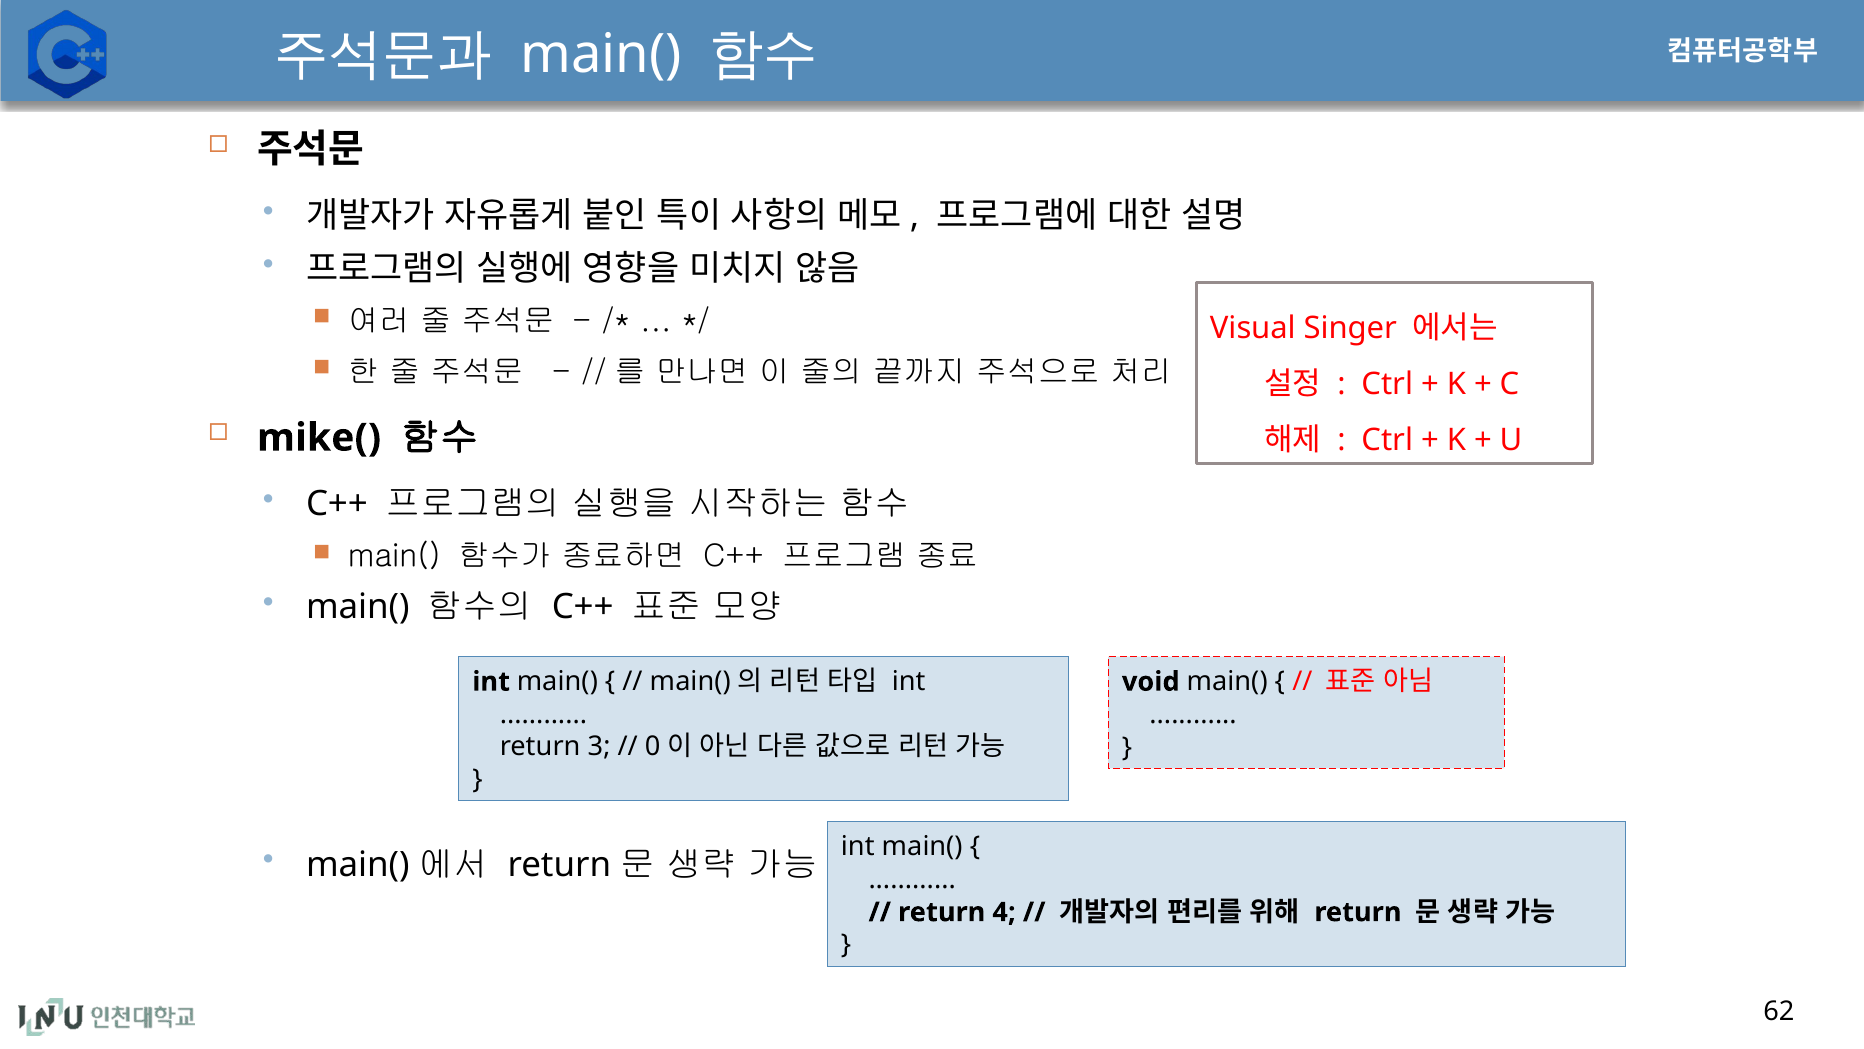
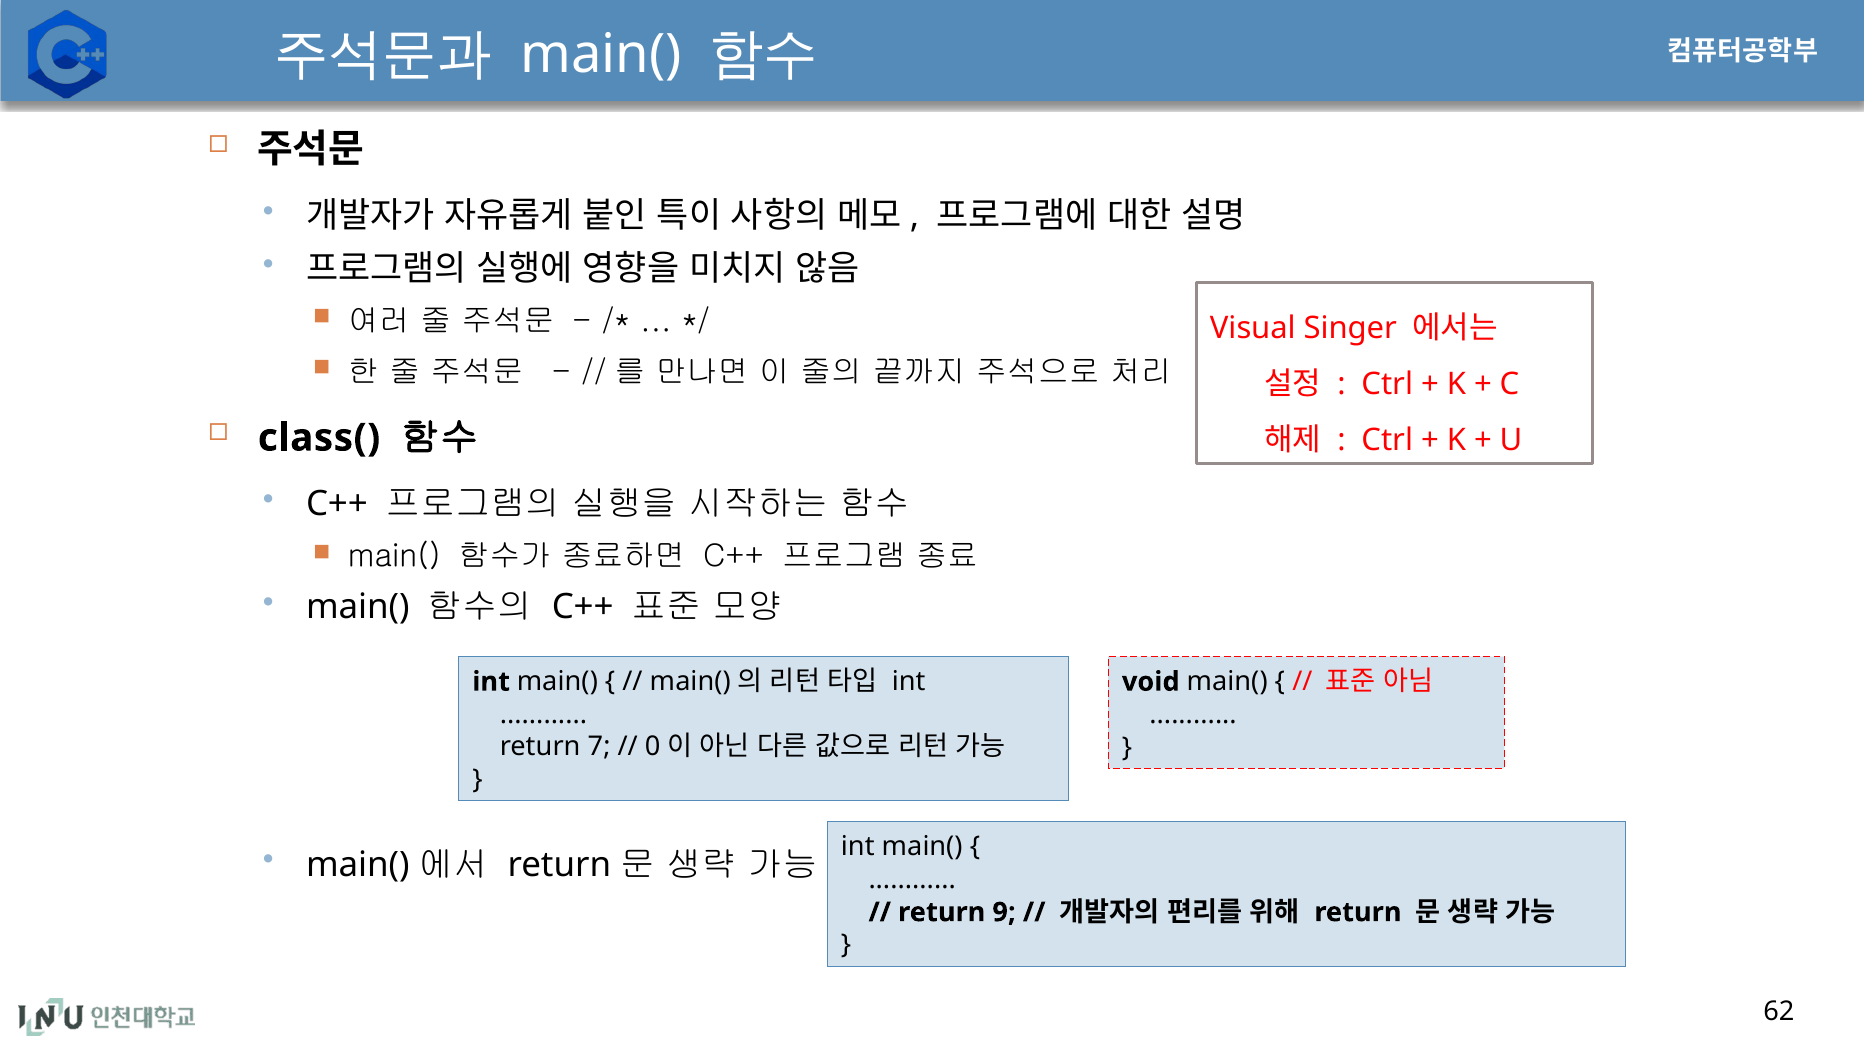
mike(: mike( -> class( (319, 438)
3: 3 -> 7 (599, 747)
4: 4 -> 9 (1004, 912)
